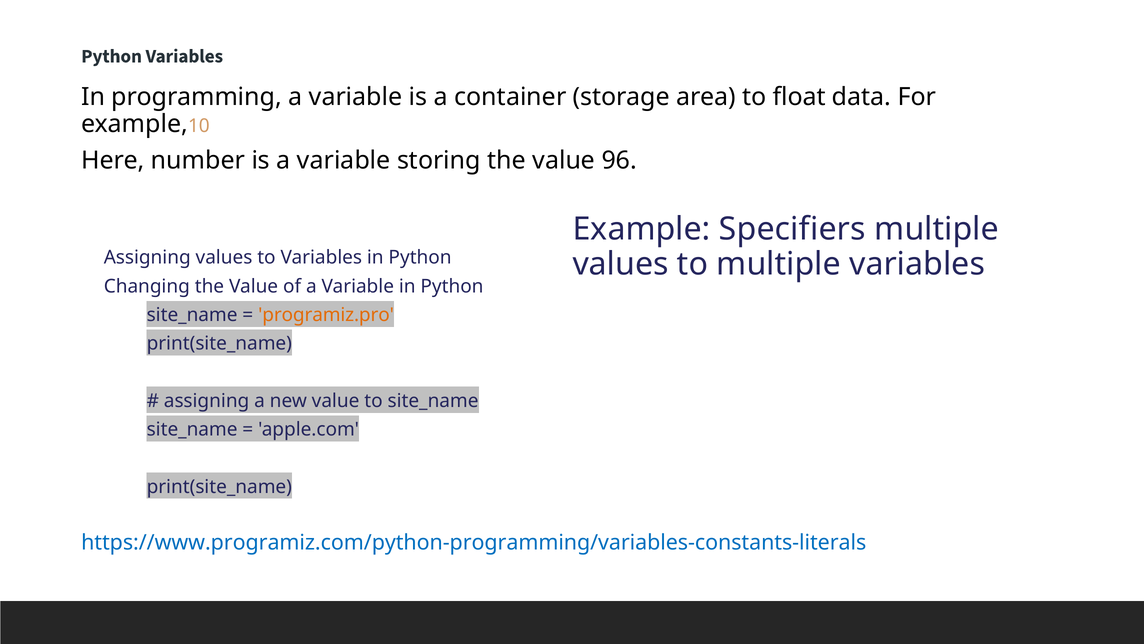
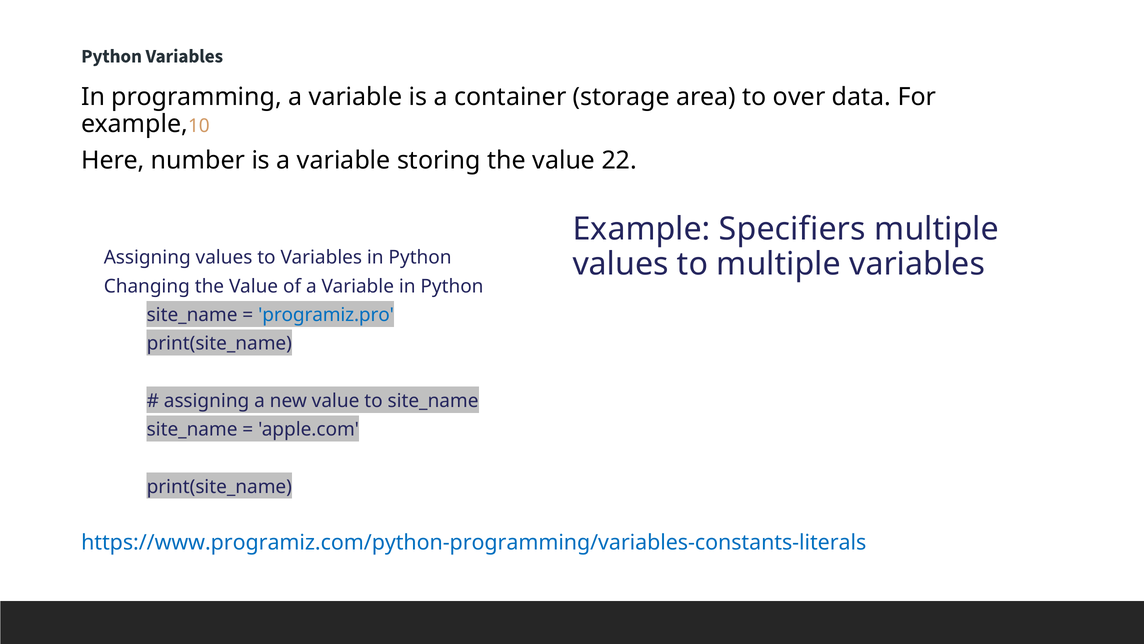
float: float -> over (799, 97)
96: 96 -> 22 (619, 160)
programiz.pro colour: orange -> blue (326, 315)
